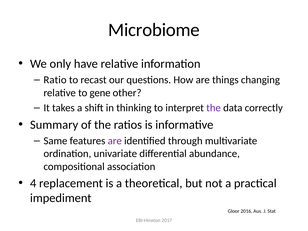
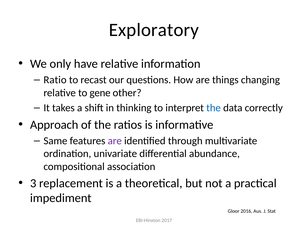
Microbiome: Microbiome -> Exploratory (154, 30)
the colour: purple -> blue (214, 108)
Summary: Summary -> Approach (54, 125)
4: 4 -> 3 (33, 183)
